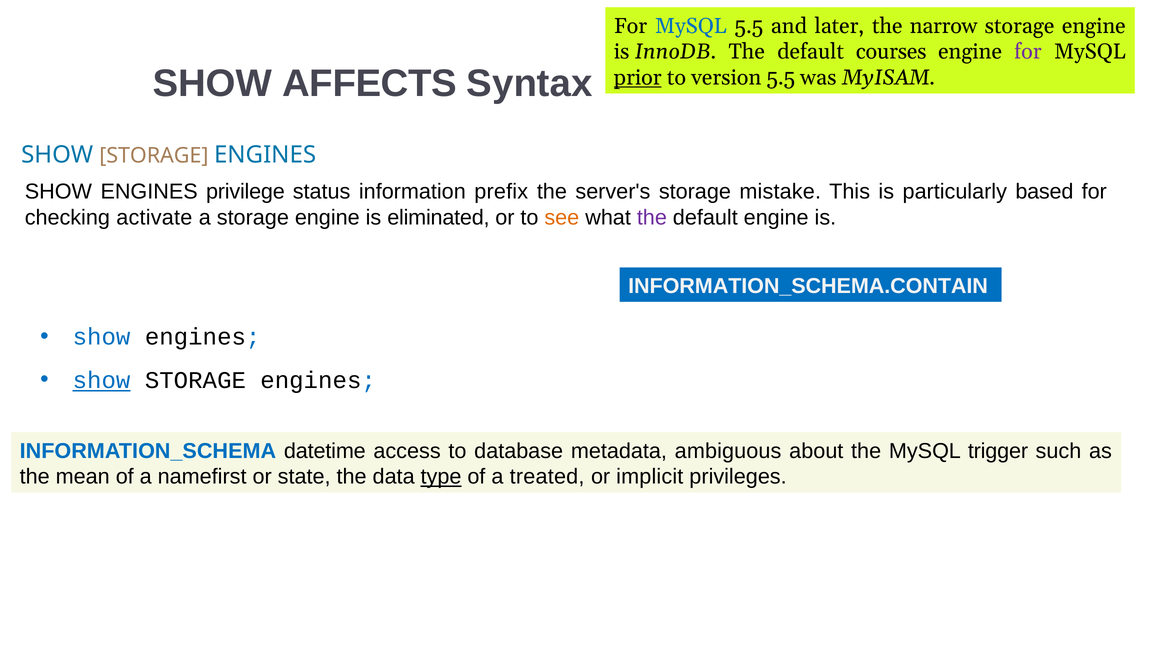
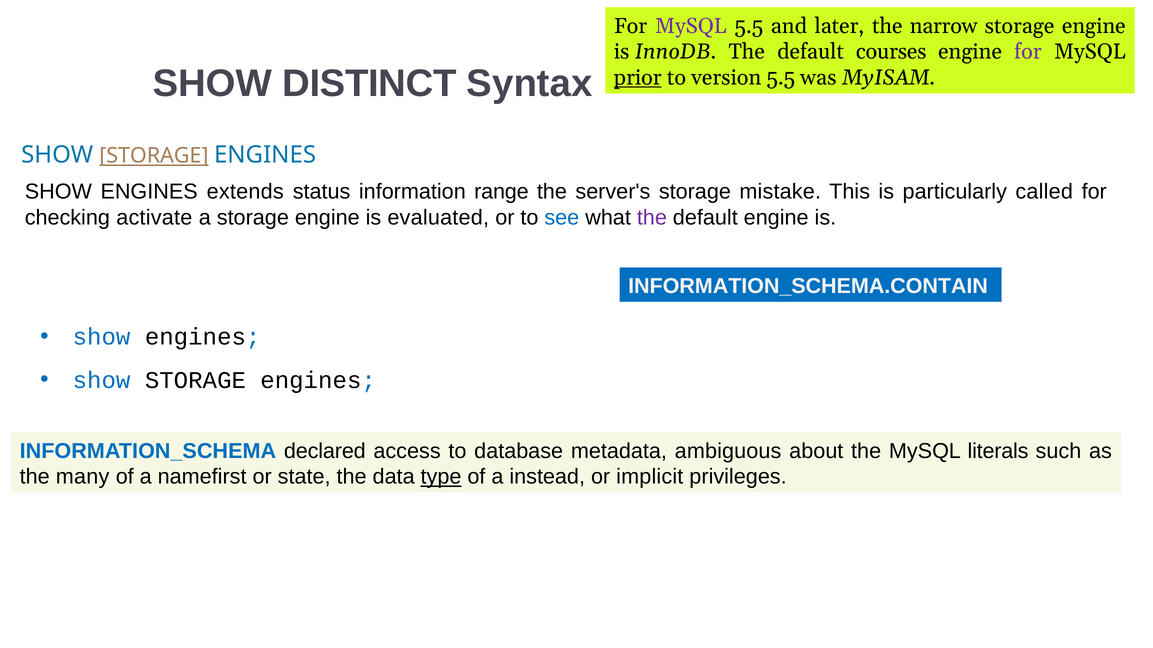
MySQL colour: blue -> purple (691, 26)
AFFECTS: AFFECTS -> DISTINCT (369, 83)
STORAGE underline: none -> present (154, 156)
privilege: privilege -> extends (245, 192)
prefix: prefix -> range (501, 192)
based: based -> called (1044, 192)
eliminated: eliminated -> evaluated (438, 218)
see colour: orange -> blue (562, 218)
show underline: present -> none (102, 381)
datetime: datetime -> declared (325, 451)
trigger: trigger -> literals (998, 451)
mean: mean -> many (83, 477)
treated: treated -> instead (547, 477)
